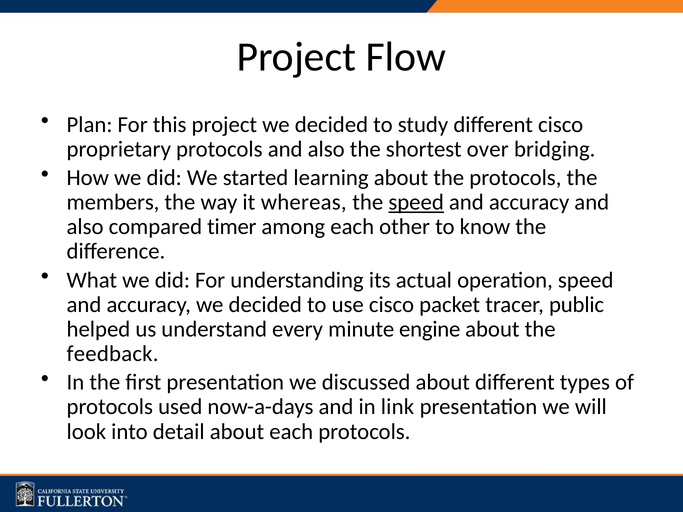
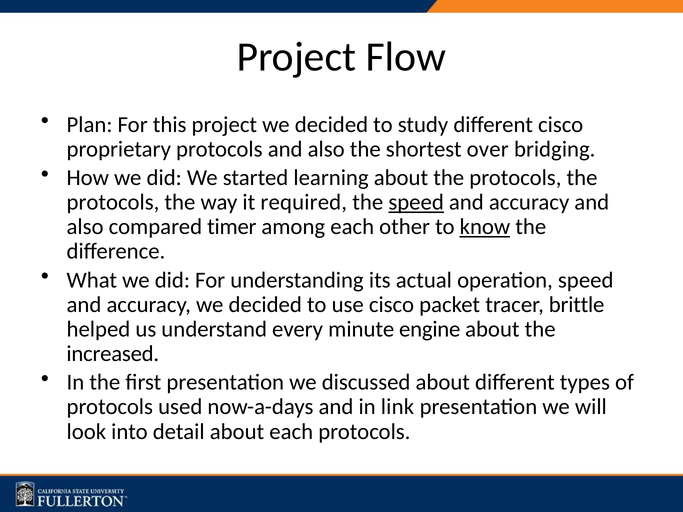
members: members -> protocols (113, 202)
whereas: whereas -> required (304, 202)
know underline: none -> present (485, 227)
public: public -> brittle (577, 305)
feedback: feedback -> increased (113, 354)
